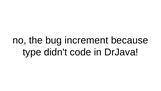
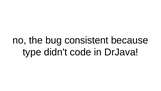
increment: increment -> consistent (86, 40)
